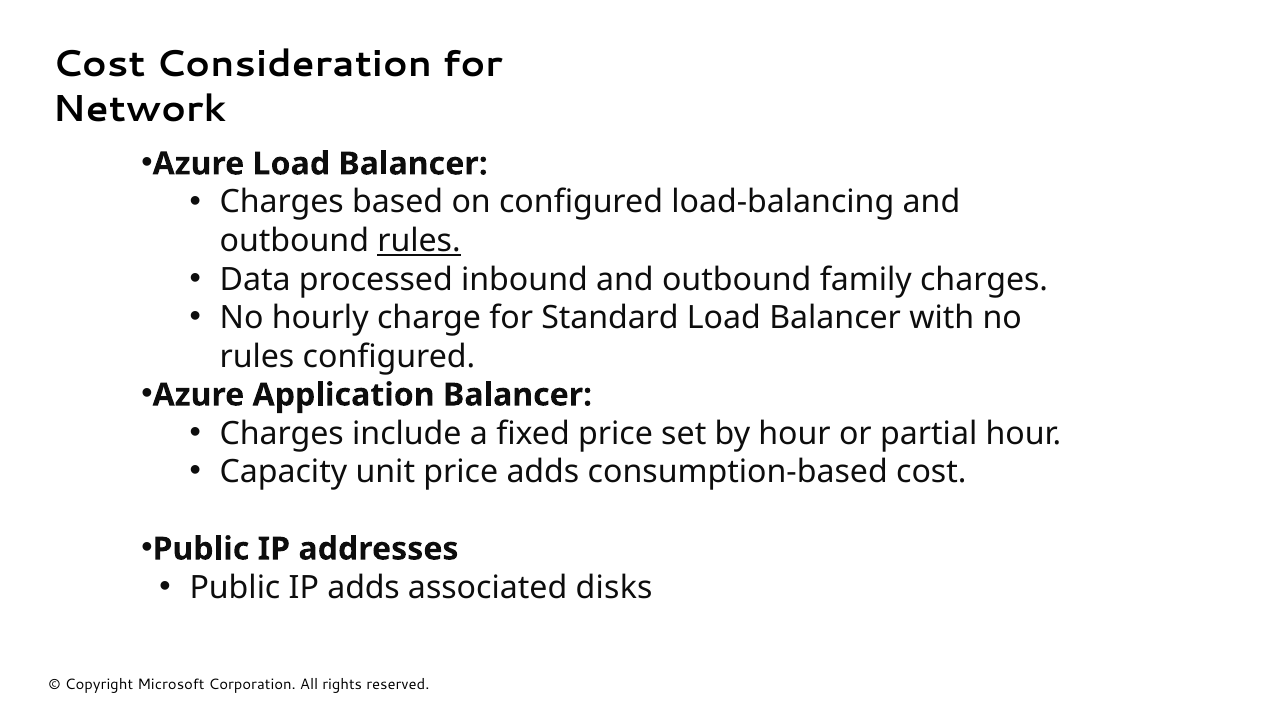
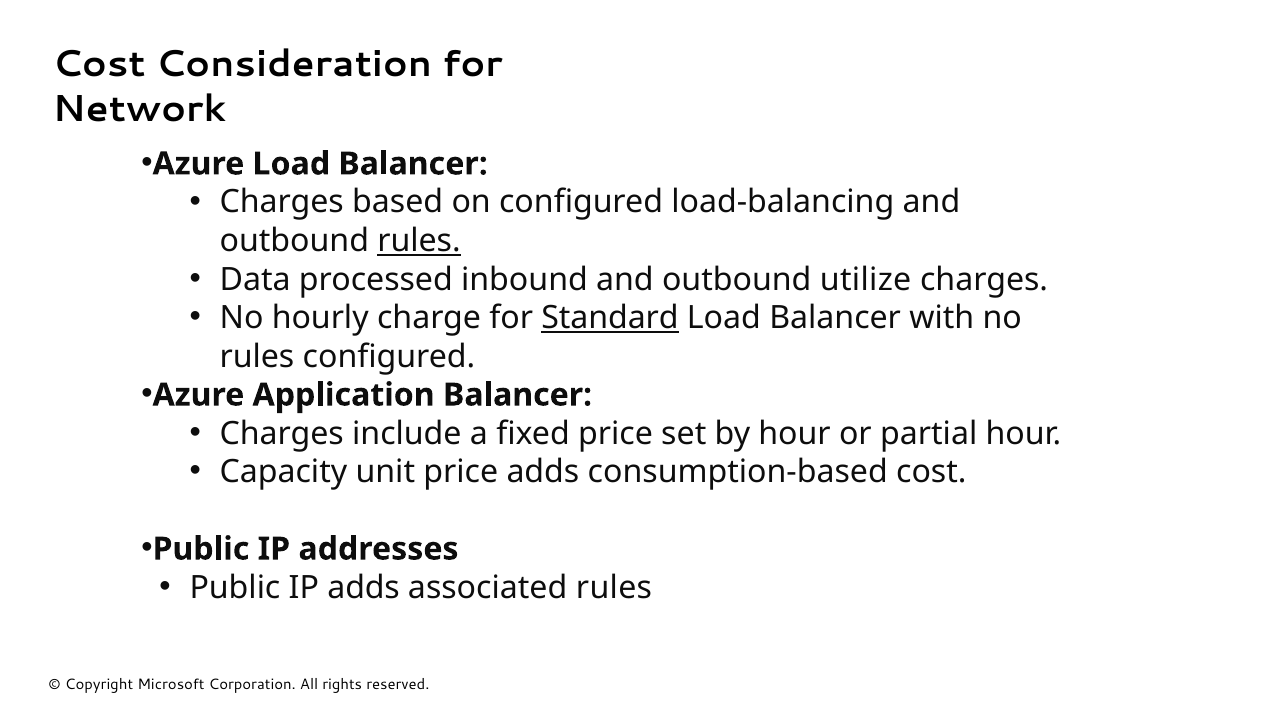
family: family -> utilize (866, 280)
Standard underline: none -> present (610, 318)
associated disks: disks -> rules (614, 588)
